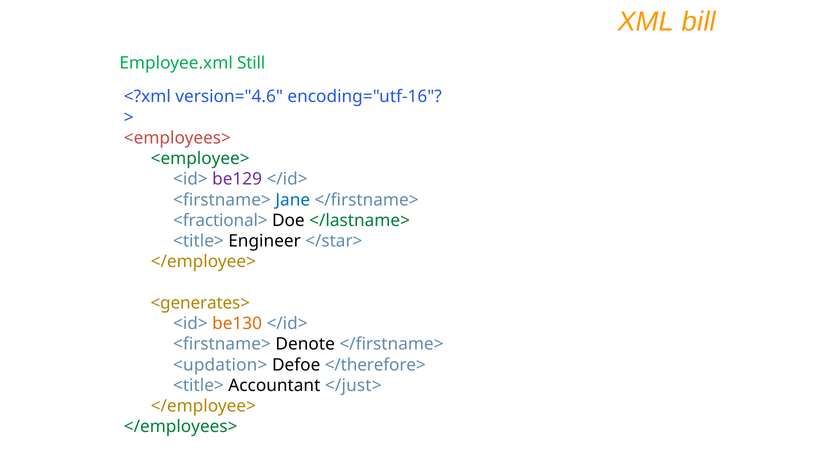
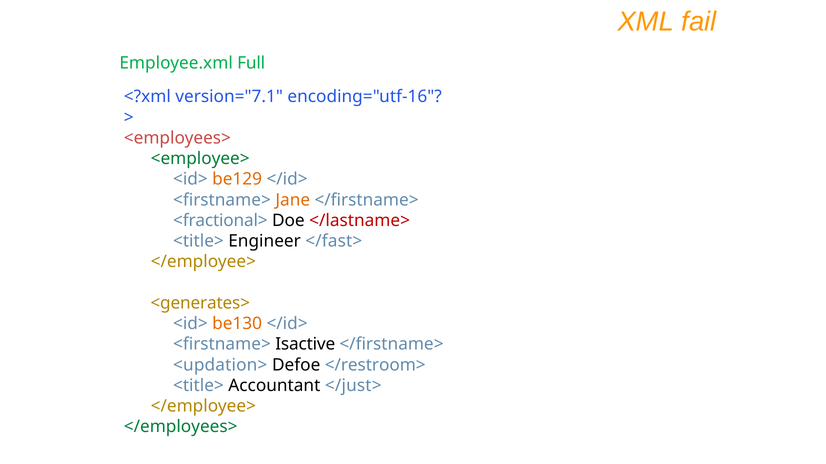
bill: bill -> fail (699, 21)
Still: Still -> Full (251, 63)
version="4.6: version="4.6 -> version="7.1 (229, 97)
be129 colour: purple -> orange (237, 179)
Jane colour: blue -> orange (293, 200)
</lastname> colour: green -> red (360, 221)
</star>: </star> -> </fast> (334, 241)
Denote: Denote -> Isactive (305, 345)
</therefore>: </therefore> -> </restroom> (375, 365)
